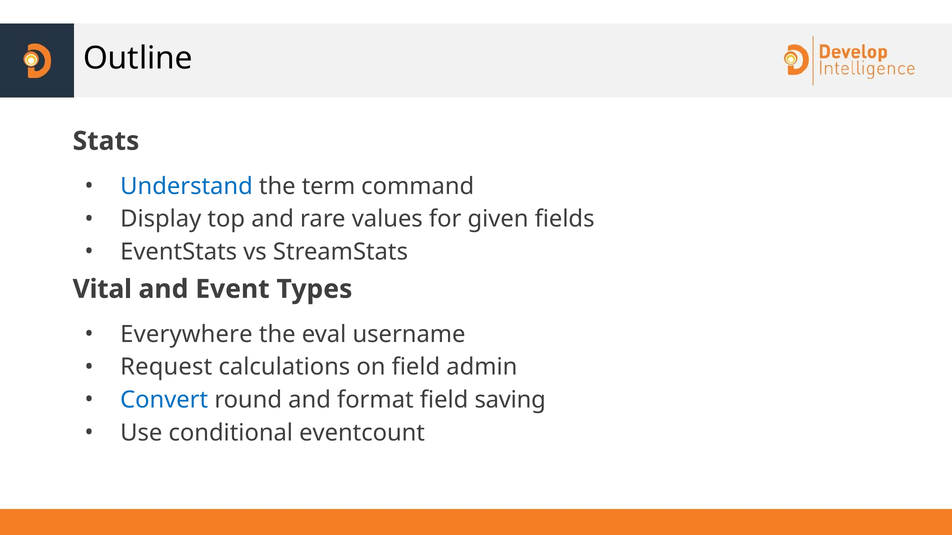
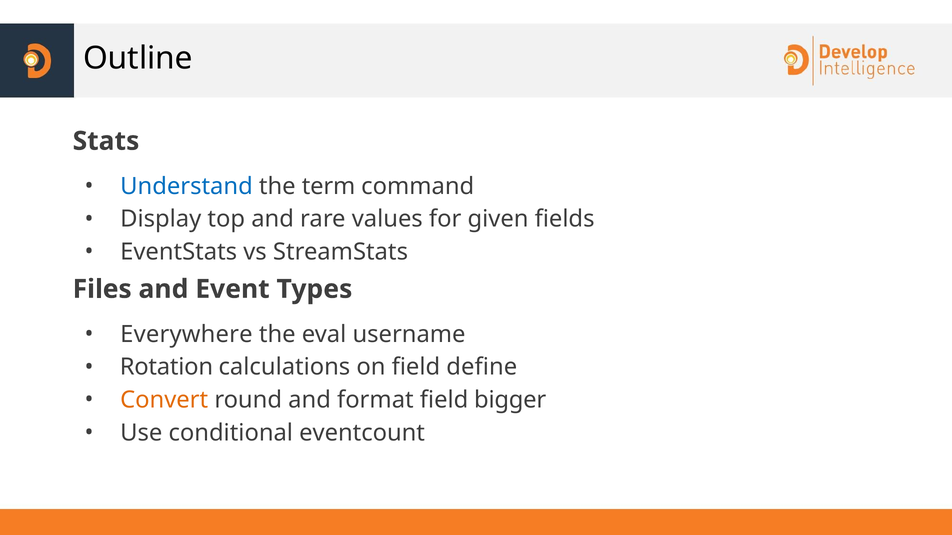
Vital: Vital -> Files (102, 289)
Request: Request -> Rotation (166, 367)
admin: admin -> define (482, 367)
Convert colour: blue -> orange (164, 400)
saving: saving -> bigger (510, 400)
